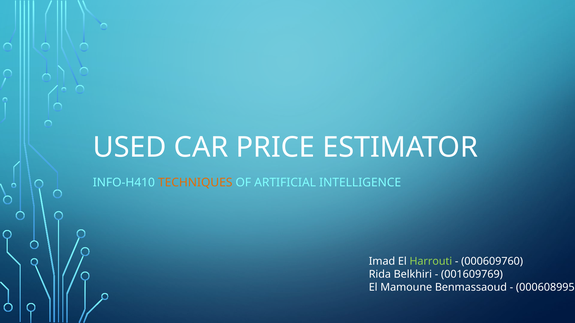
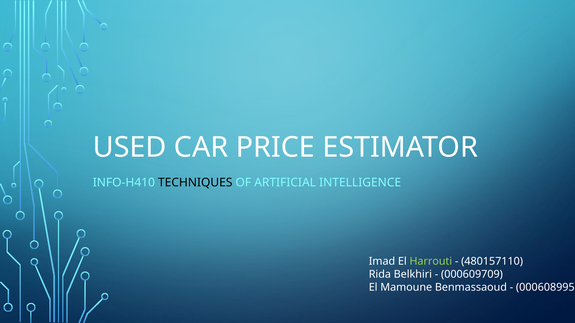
TECHNIQUES colour: orange -> black (195, 183)
000609760: 000609760 -> 480157110 (492, 262)
001609769: 001609769 -> 000609709 (472, 275)
